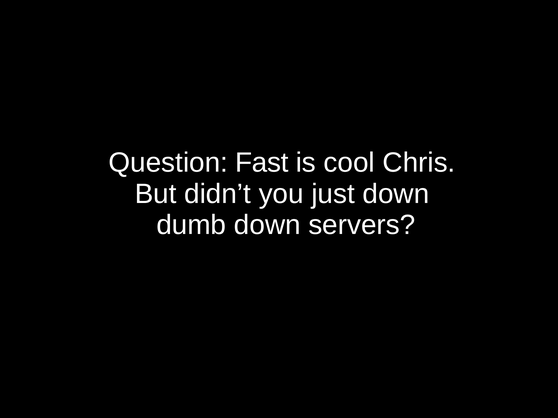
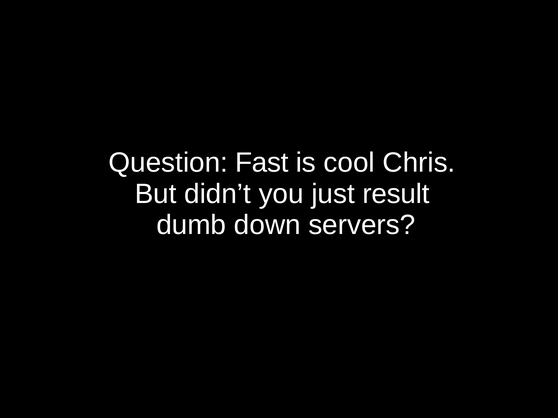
just down: down -> result (396, 194)
